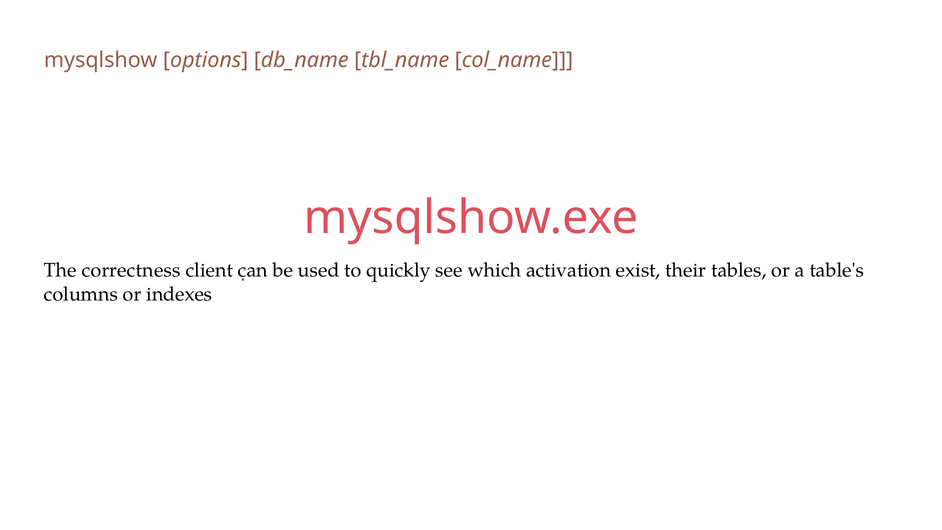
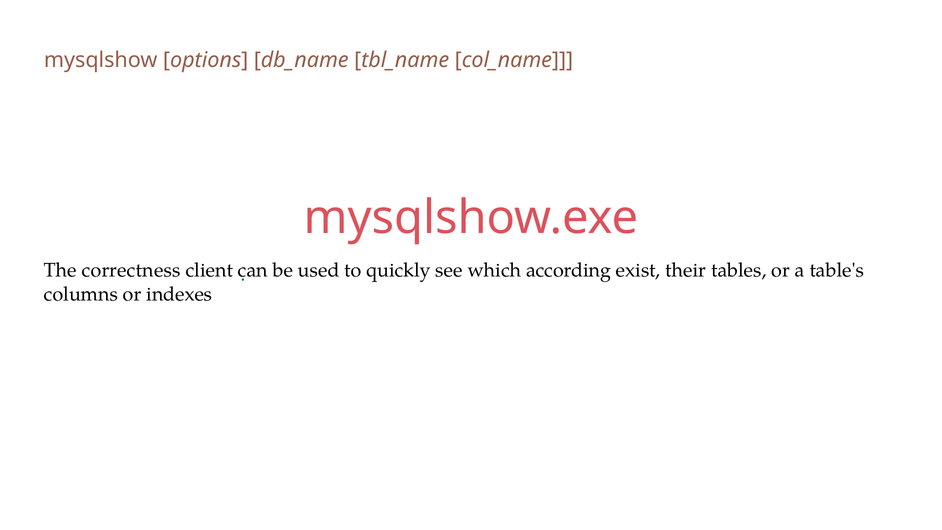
activation: activation -> according (569, 270)
